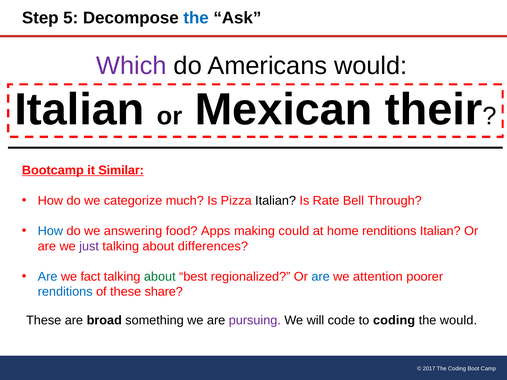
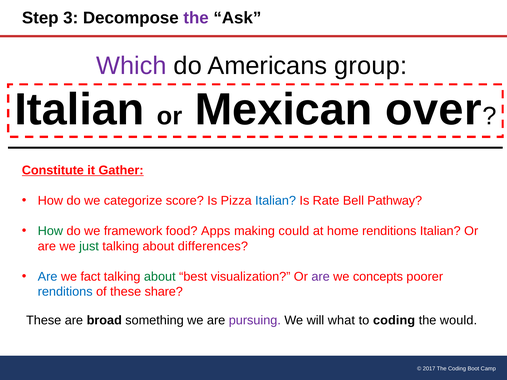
5: 5 -> 3 (71, 18)
the colour: blue -> purple (196, 18)
Americans would: would -> group (371, 66)
their: their -> over (433, 110)
Bootcamp: Bootcamp -> Constitute (53, 170)
Similar: Similar -> Gather (121, 170)
much: much -> score (185, 201)
Italian colour: black -> blue (276, 201)
Through: Through -> Pathway (395, 201)
How colour: blue -> green (50, 231)
answering: answering -> framework (133, 231)
just colour: purple -> green (89, 246)
regionalized: regionalized -> visualization (251, 277)
are colour: blue -> purple (321, 277)
attention: attention -> concepts (378, 277)
code: code -> what (341, 321)
